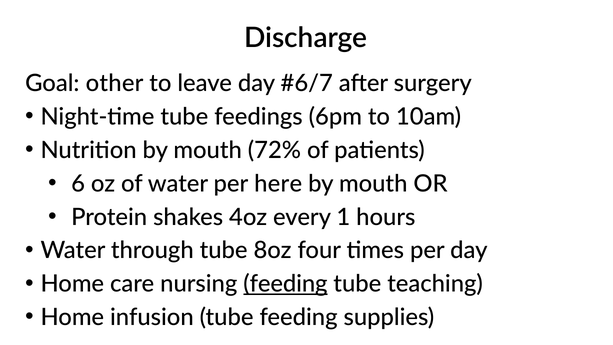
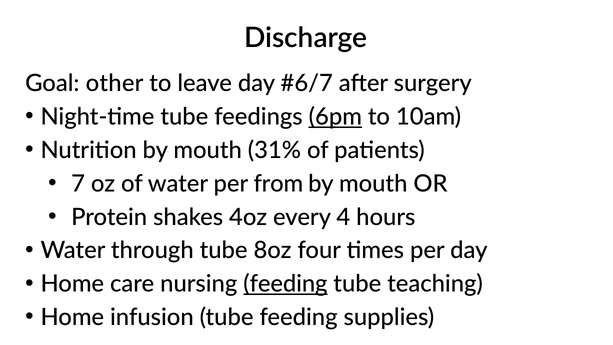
6pm underline: none -> present (335, 117)
72%: 72% -> 31% (274, 150)
6: 6 -> 7 (78, 184)
here: here -> from (278, 184)
1: 1 -> 4 (343, 217)
